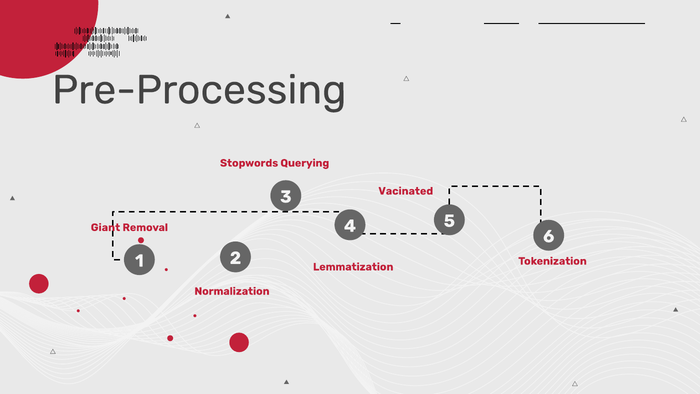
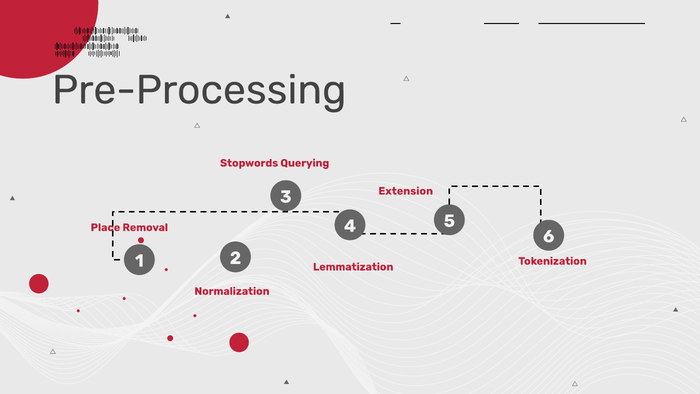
Vacinated: Vacinated -> Extension (406, 191)
Giant: Giant -> Place (105, 227)
